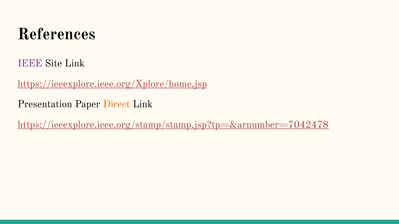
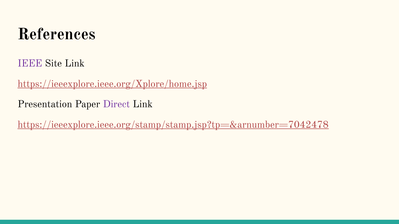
Direct colour: orange -> purple (116, 104)
